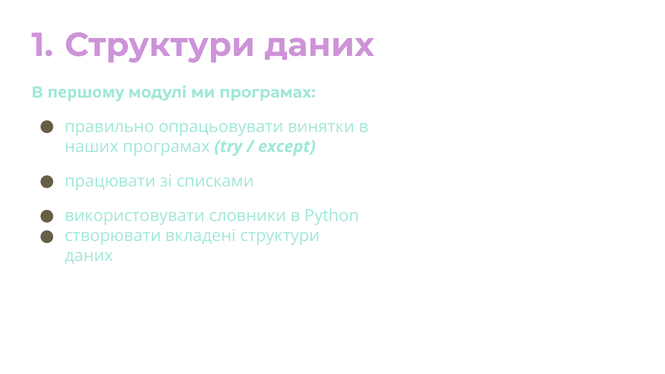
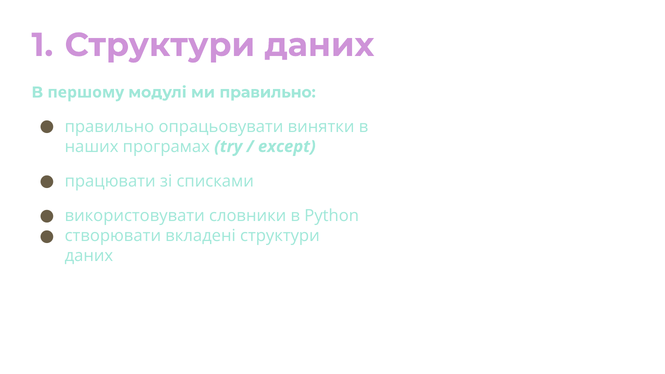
ми програмах: програмах -> правильно (268, 92)
